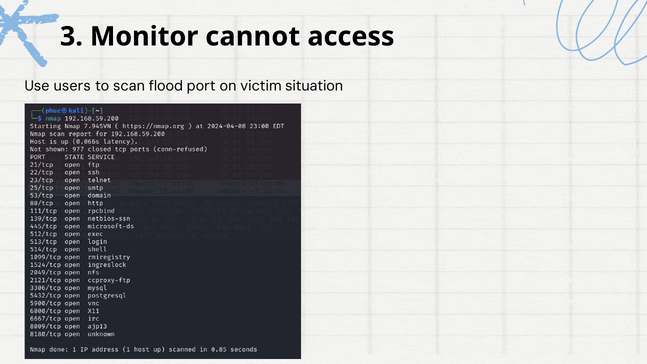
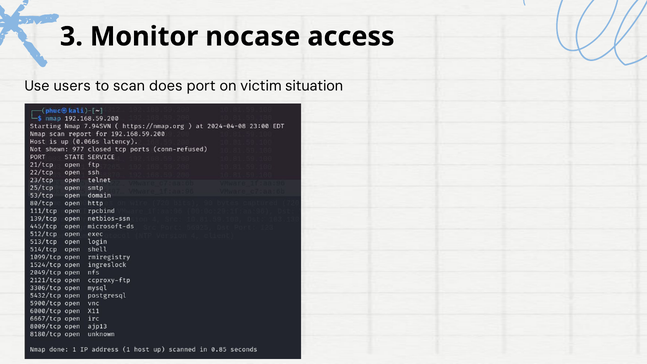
cannot: cannot -> nocase (253, 37)
flood: flood -> does (166, 86)
